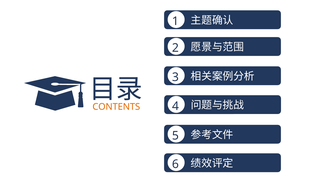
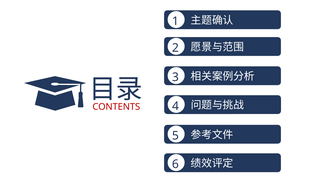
CONTENTS colour: orange -> red (116, 107)
